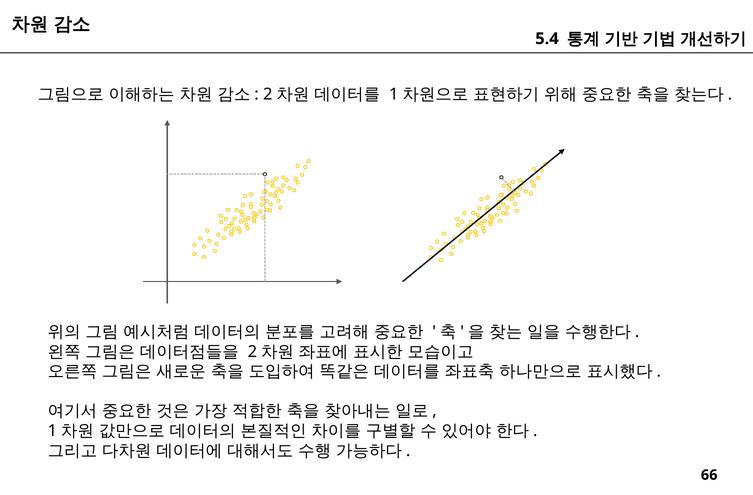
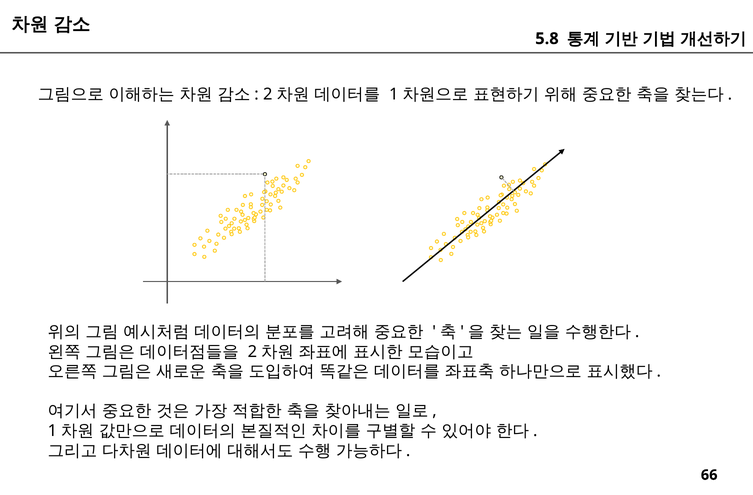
5.4: 5.4 -> 5.8 (547, 39)
